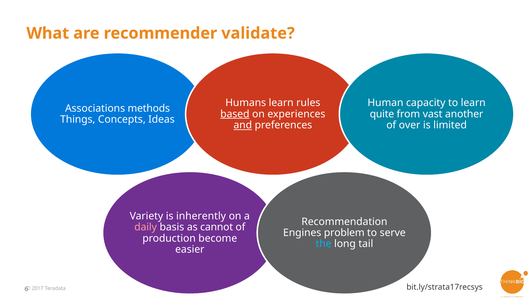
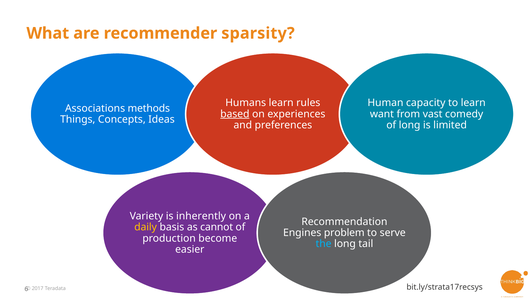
validate: validate -> sparsity (258, 33)
quite: quite -> want (382, 114)
another: another -> comedy (464, 114)
and underline: present -> none (243, 125)
of over: over -> long (410, 125)
daily colour: pink -> yellow (146, 227)
